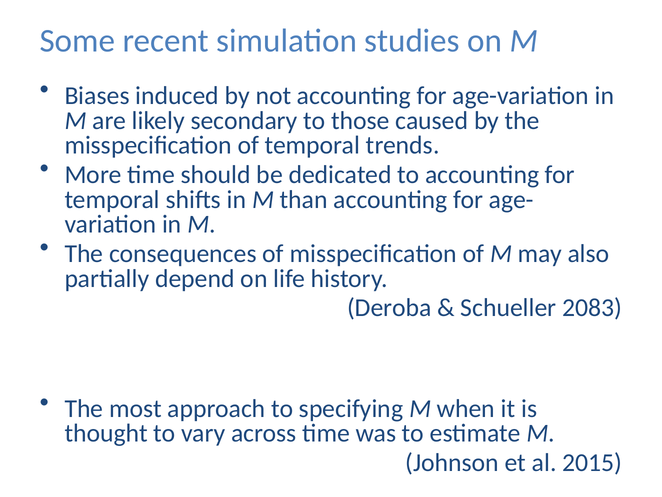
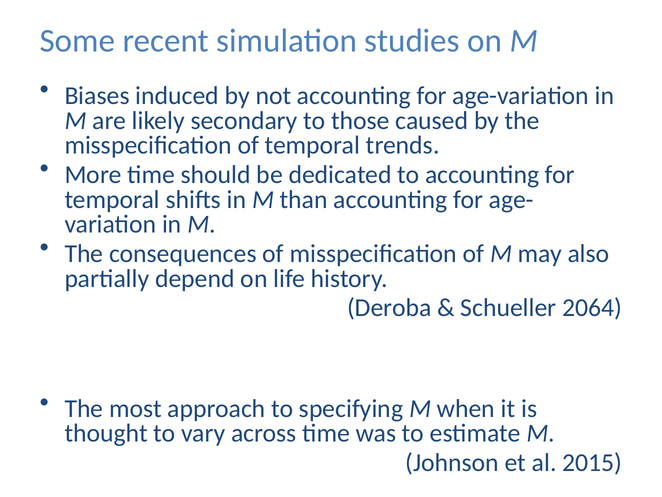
2083: 2083 -> 2064 (592, 308)
